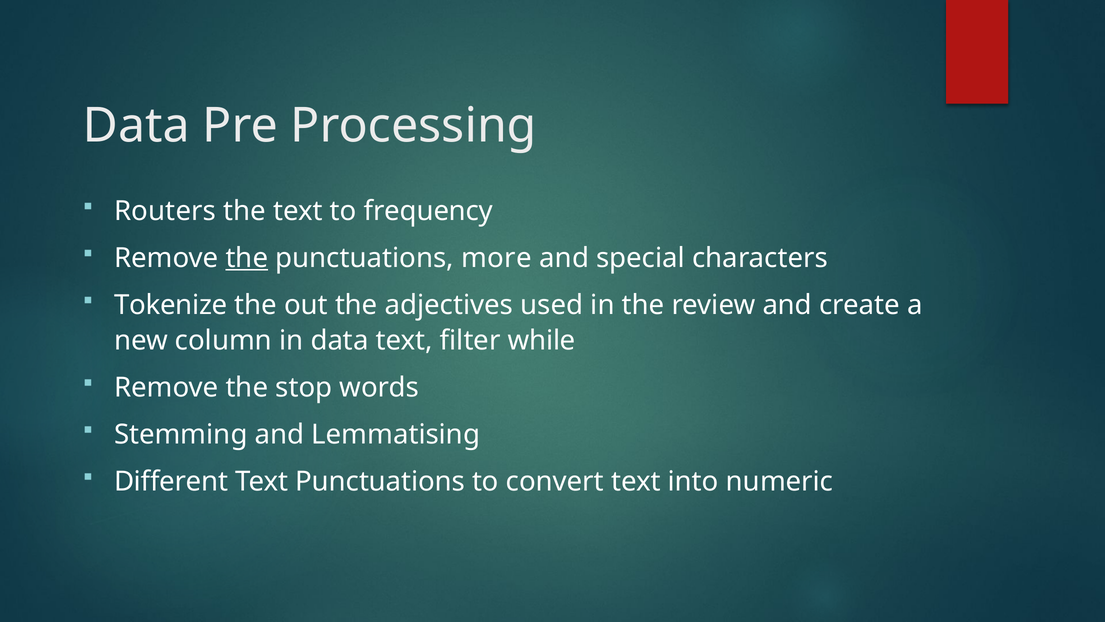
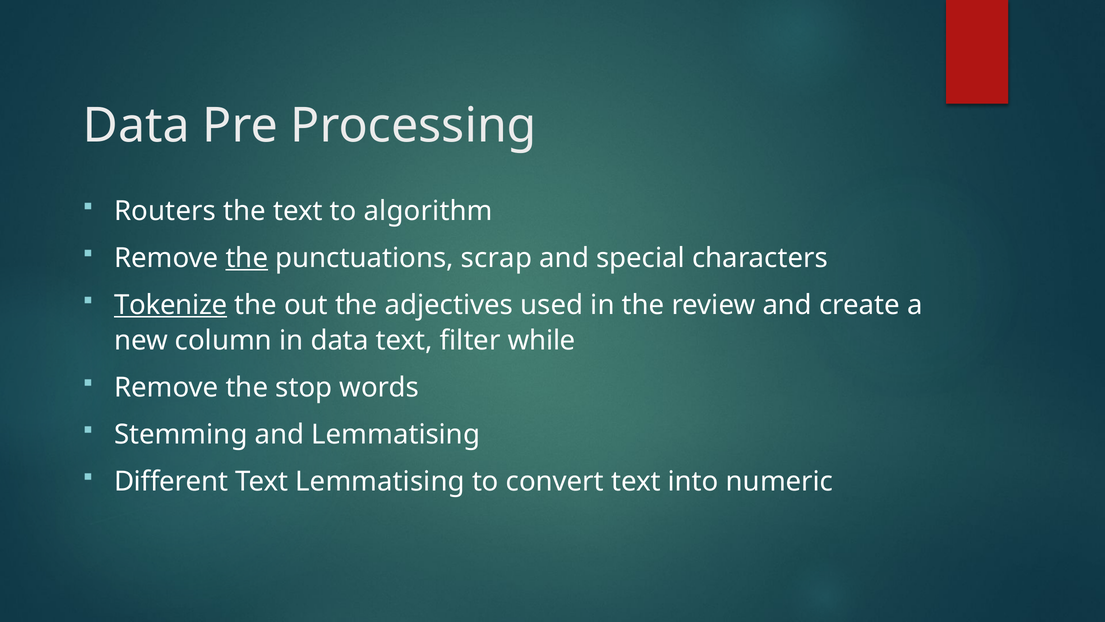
frequency: frequency -> algorithm (428, 211)
more: more -> scrap (496, 258)
Tokenize underline: none -> present (171, 305)
Text Punctuations: Punctuations -> Lemmatising (380, 481)
